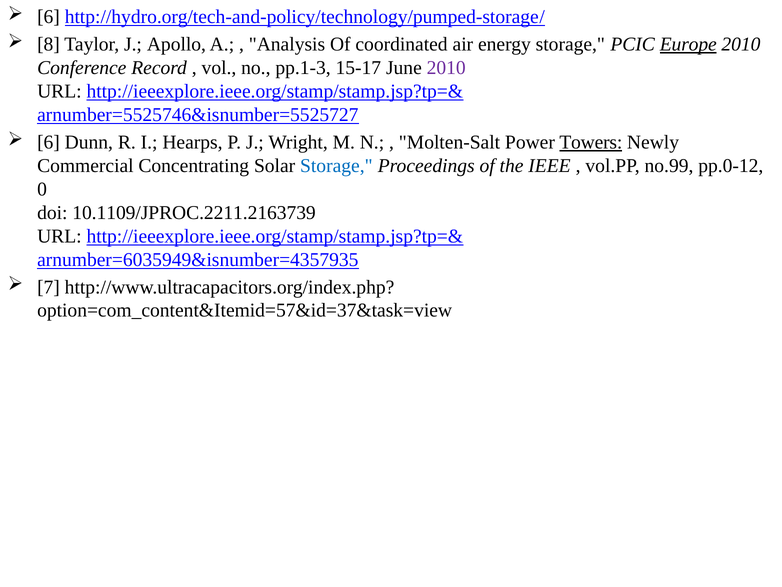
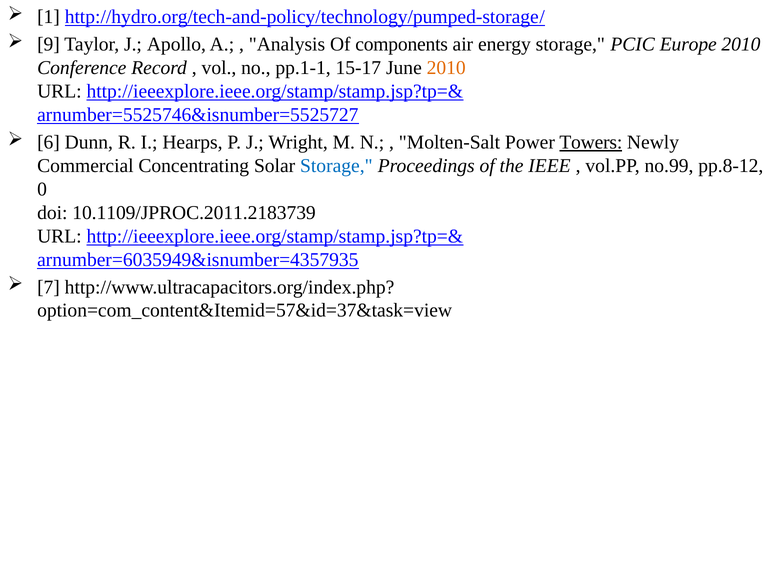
6: 6 -> 1 (49, 17)
8: 8 -> 9 (49, 44)
coordinated: coordinated -> components (402, 44)
Europe underline: present -> none (688, 44)
pp.1-3: pp.1-3 -> pp.1-1 (303, 68)
2010 colour: purple -> orange (446, 68)
pp.0-12: pp.0-12 -> pp.8-12 (731, 166)
10.1109/JPROC.2211.2163739: 10.1109/JPROC.2211.2163739 -> 10.1109/JPROC.2011.2183739 (194, 213)
